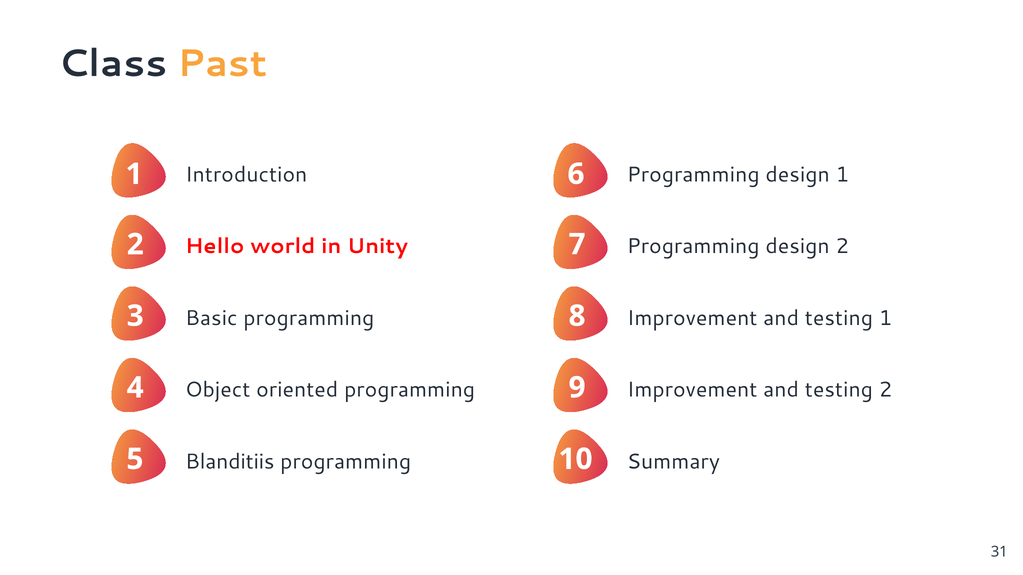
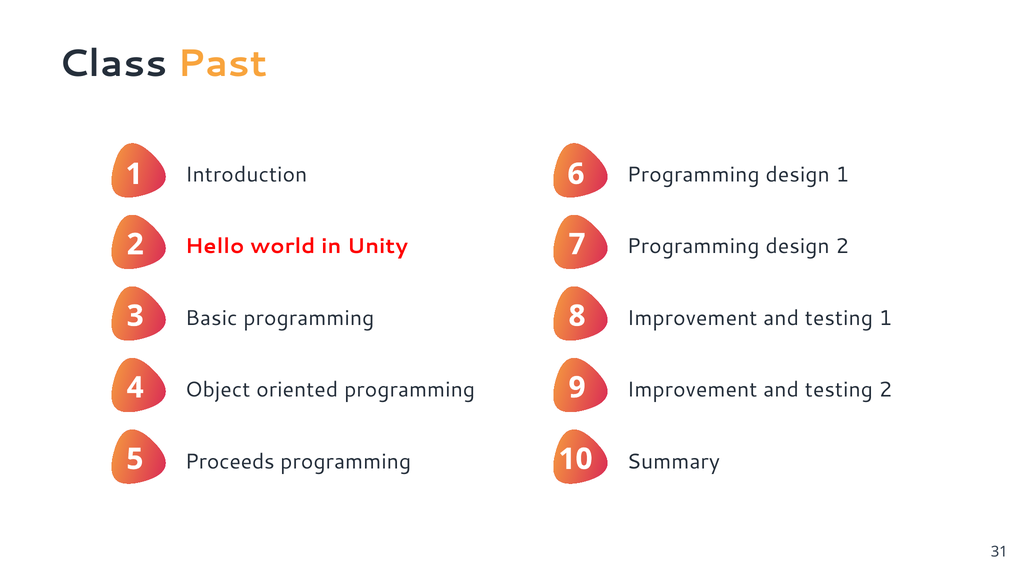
Blanditiis: Blanditiis -> Proceeds (230, 462)
